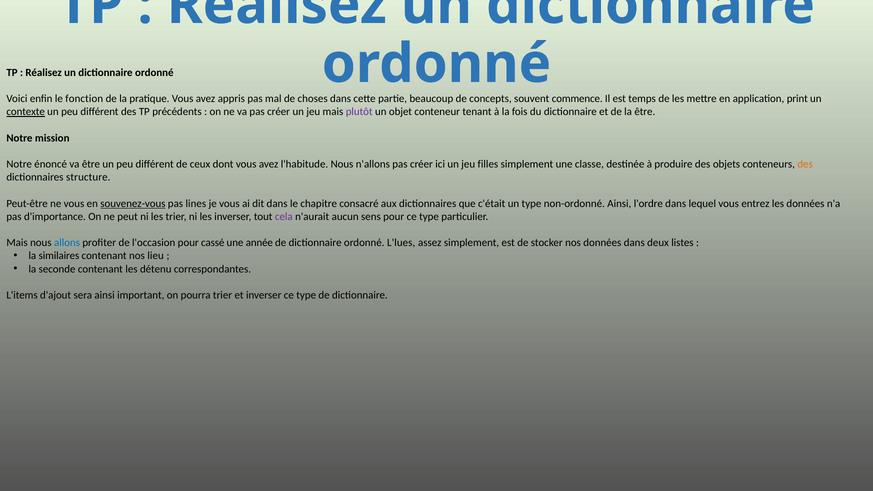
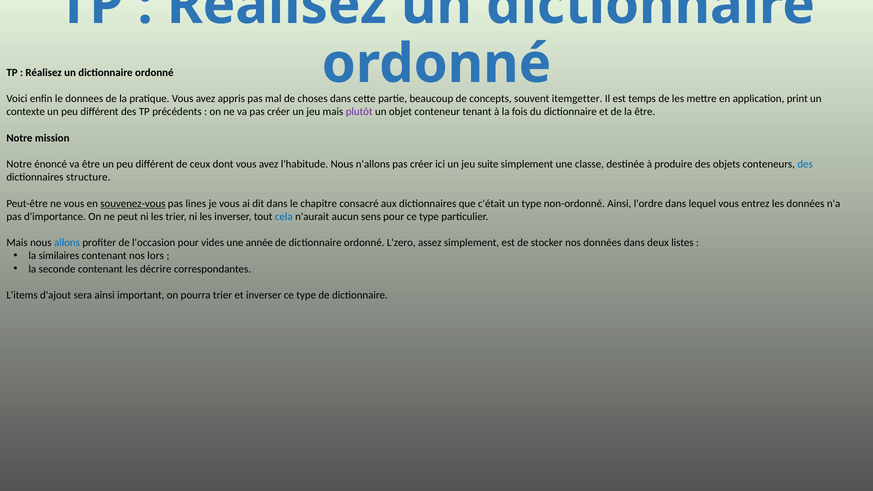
fonction: fonction -> donnees (84, 99)
commence: commence -> itemgetter (577, 99)
contexte underline: present -> none (26, 112)
filles: filles -> suite (488, 164)
des colour: orange -> blue (805, 164)
cela colour: purple -> blue (284, 217)
cassé: cassé -> vides (213, 243)
L'lues: L'lues -> L'zero (401, 243)
lieu: lieu -> lors (156, 256)
détenu: détenu -> décrire (156, 269)
